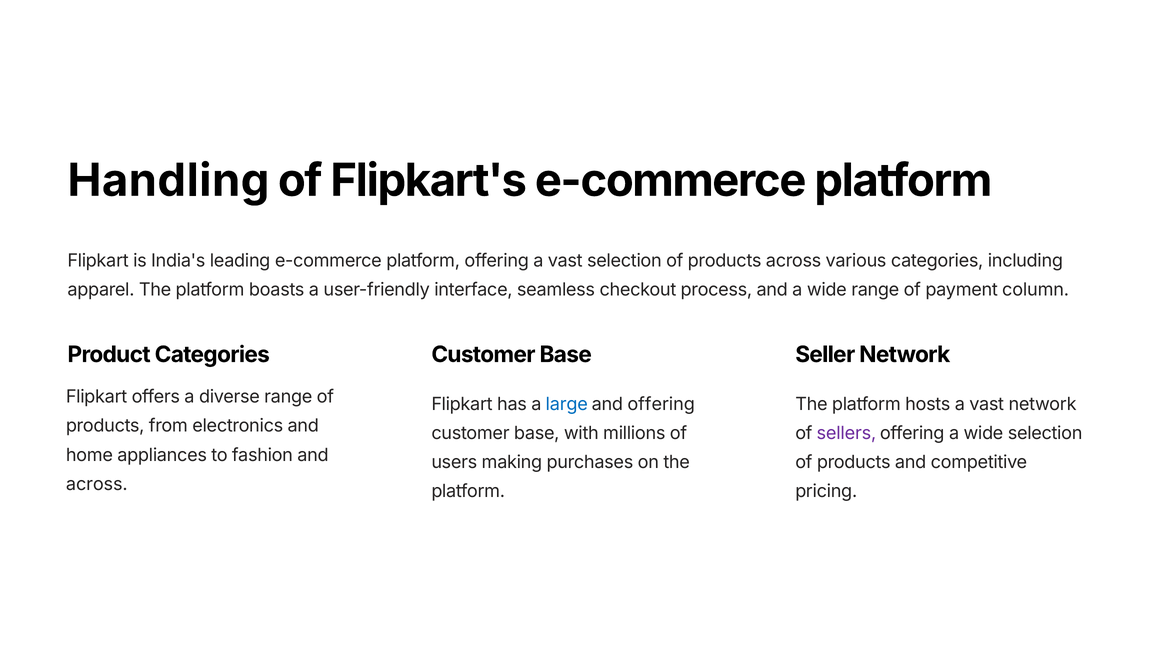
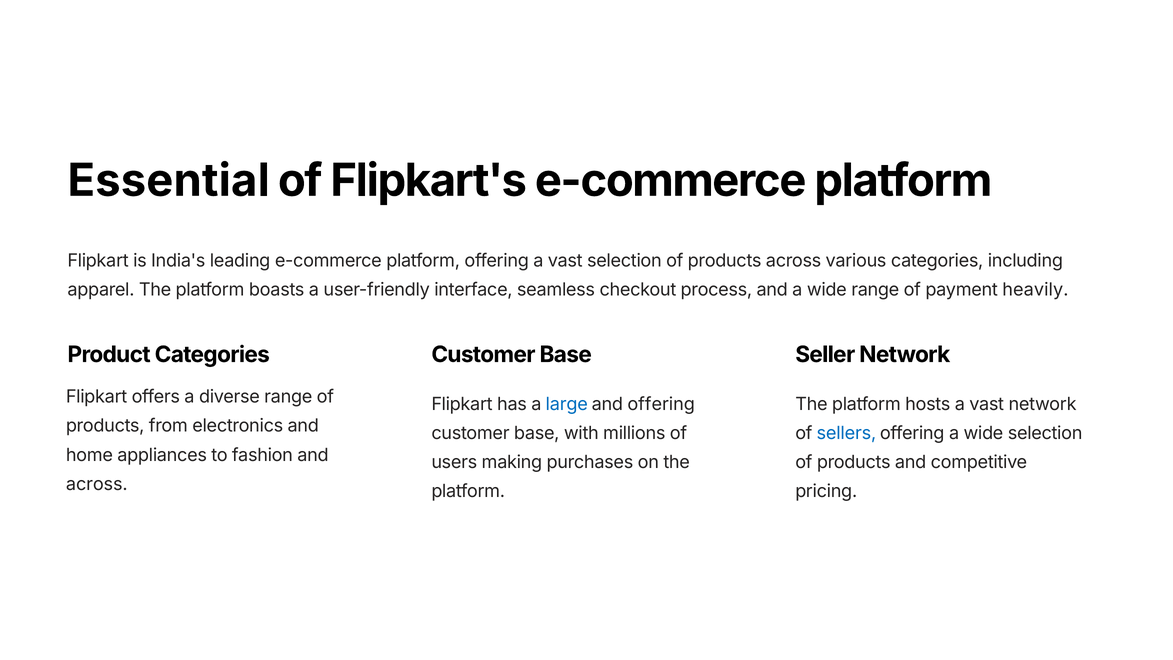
Handling: Handling -> Essential (169, 181)
column: column -> heavily (1035, 290)
sellers colour: purple -> blue (846, 433)
